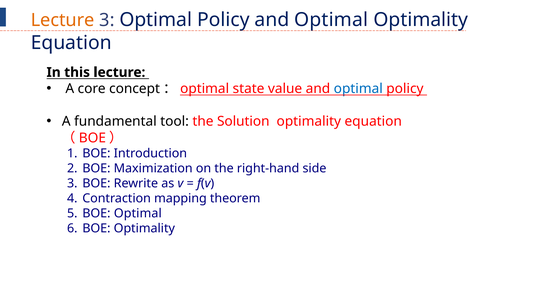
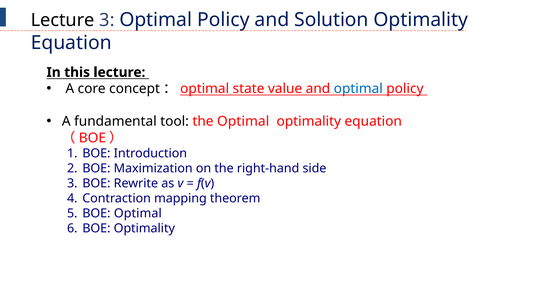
Lecture colour: orange -> black (63, 20)
Policy and Optimal: Optimal -> Solution (331, 20)
the Solution: Solution -> Optimal (243, 122)
